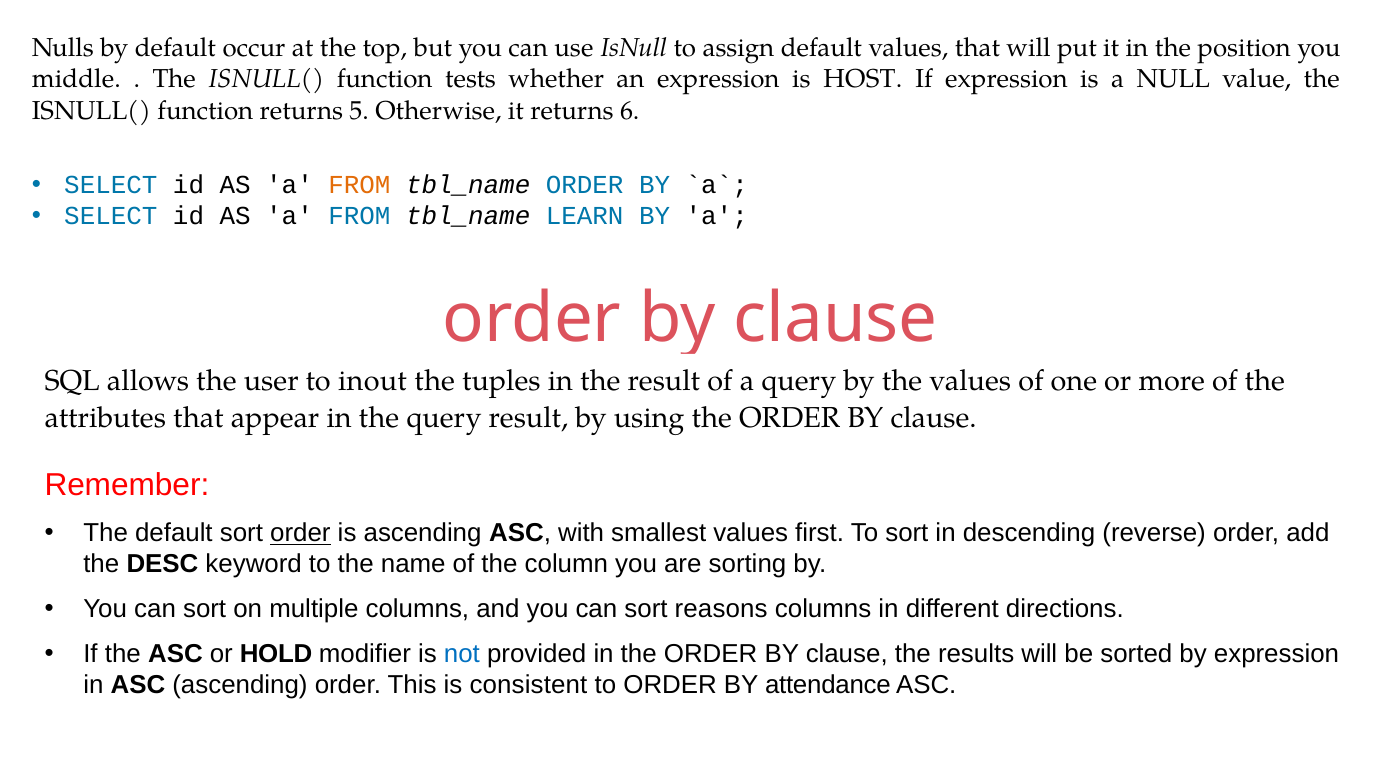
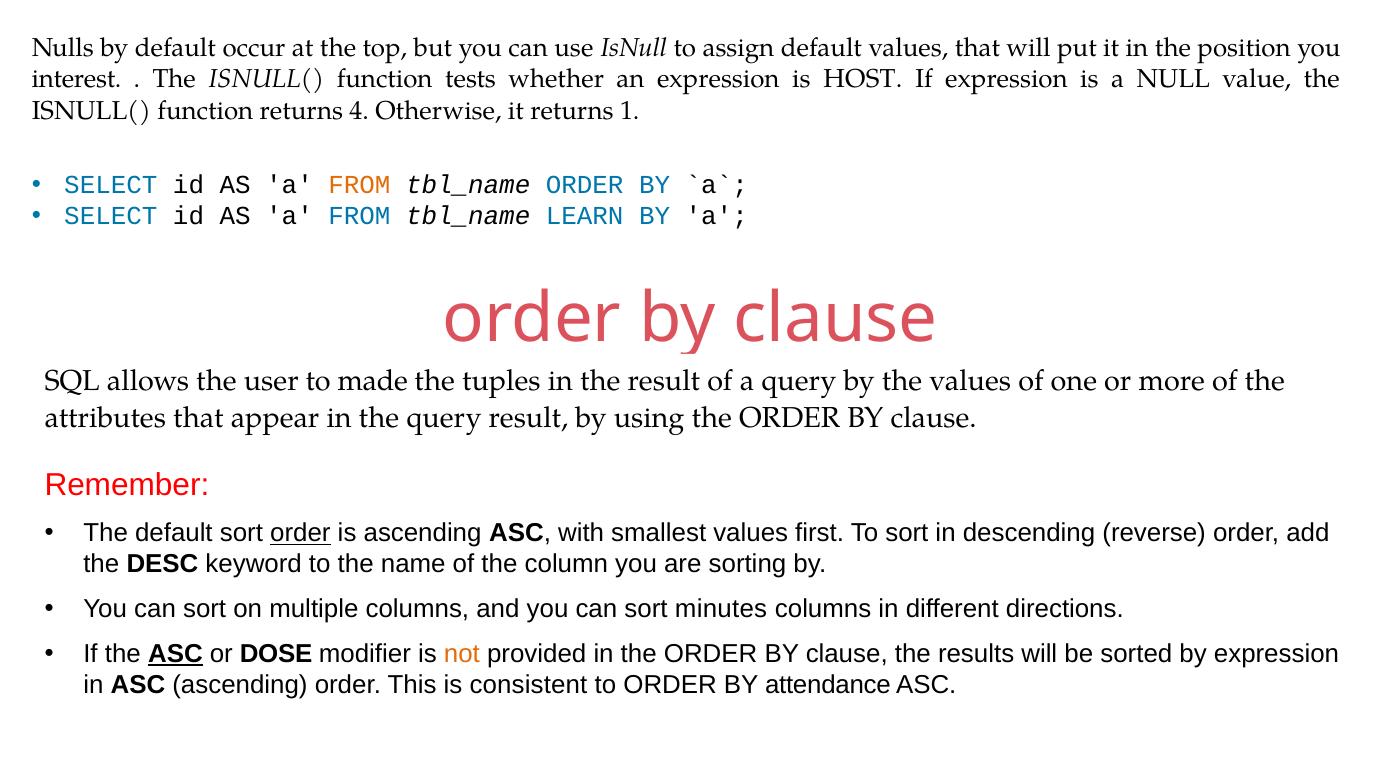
middle: middle -> interest (77, 79)
5: 5 -> 4 (359, 110)
6: 6 -> 1 (630, 110)
inout: inout -> made (373, 381)
reasons: reasons -> minutes (721, 609)
ASC underline: none -> present (175, 654)
HOLD: HOLD -> DOSE (276, 654)
not colour: blue -> orange (462, 654)
